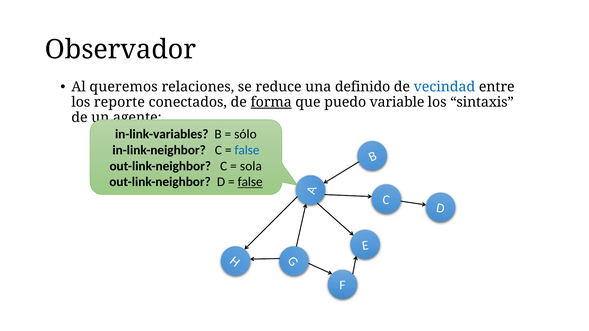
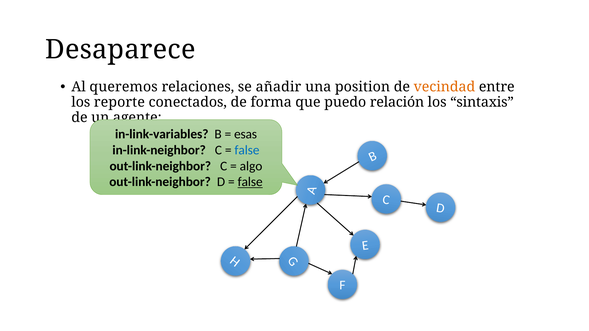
Observador: Observador -> Desaparece (120, 49)
reduce: reduce -> añadir (278, 87)
definido: definido -> position (362, 87)
vecindad colour: blue -> orange (444, 87)
forma underline: present -> none (271, 102)
variable: variable -> relación (397, 102)
sólo: sólo -> esas (246, 134)
sola: sola -> algo (251, 166)
